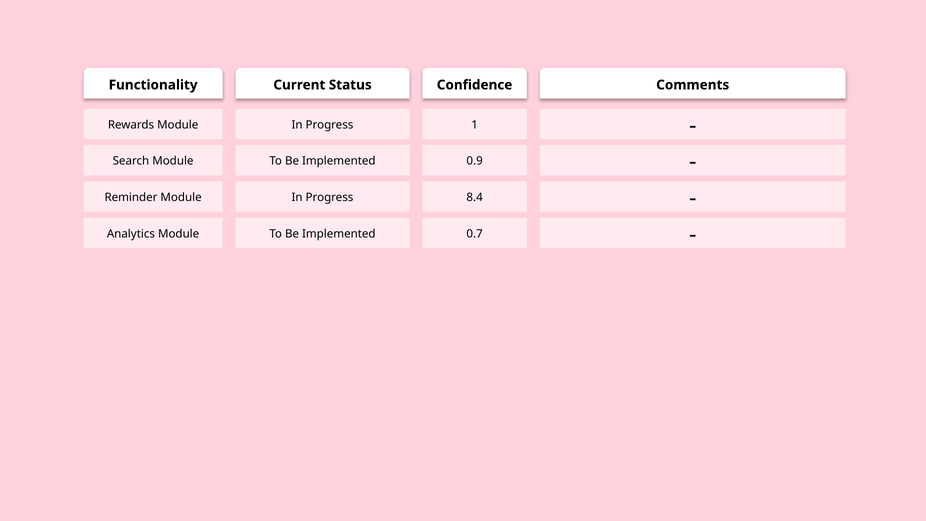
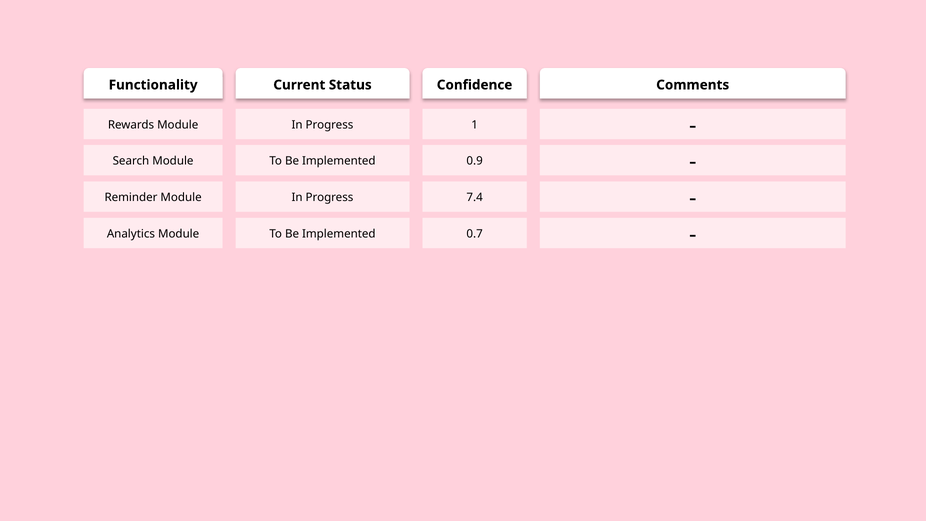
8.4: 8.4 -> 7.4 (475, 197)
